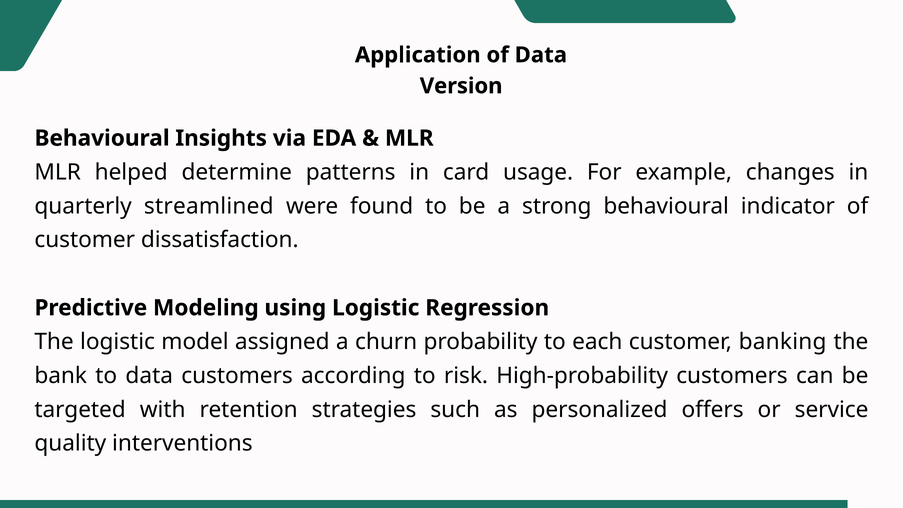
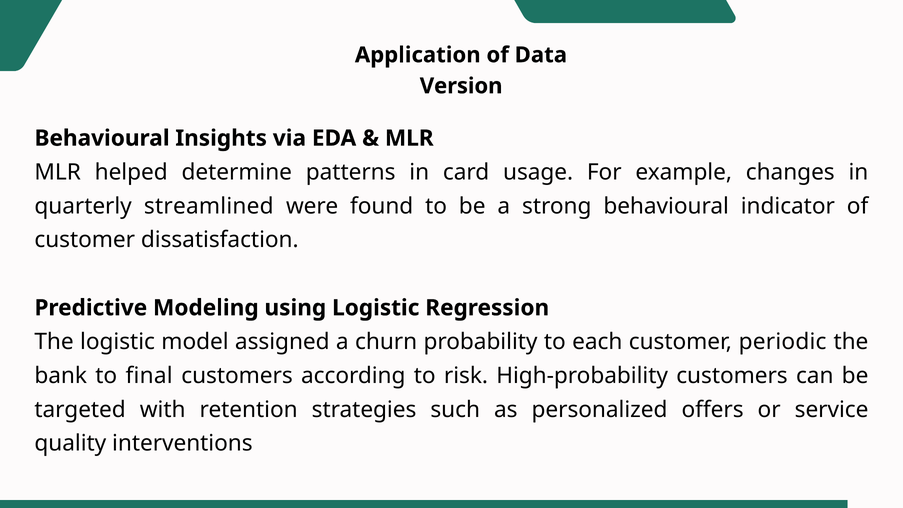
banking: banking -> periodic (783, 342)
to data: data -> final (149, 376)
